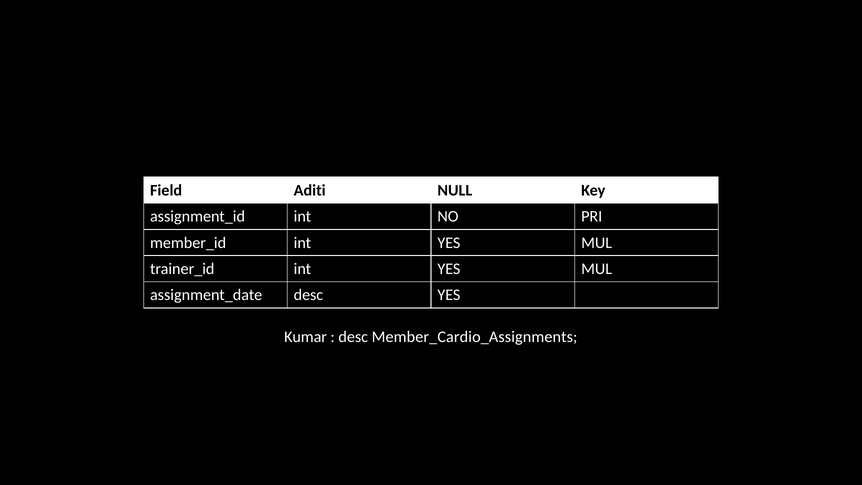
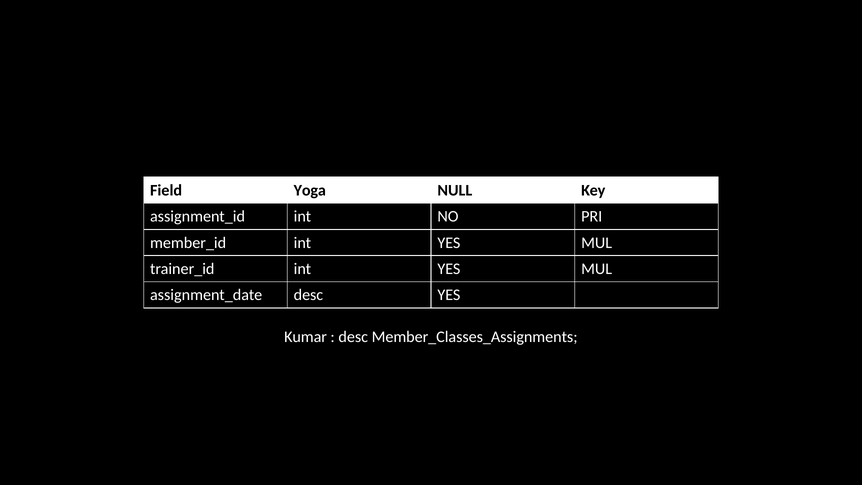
Aditi: Aditi -> Yoga (310, 190)
Member_Cardio_Assignments: Member_Cardio_Assignments -> Member_Classes_Assignments (475, 337)
